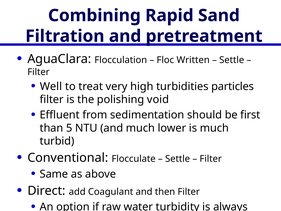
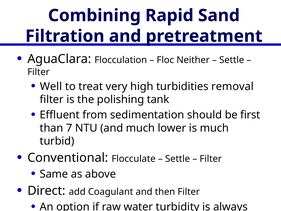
Written: Written -> Neither (193, 60)
particles: particles -> removal (233, 86)
void: void -> tank (158, 99)
5: 5 -> 7 (69, 128)
